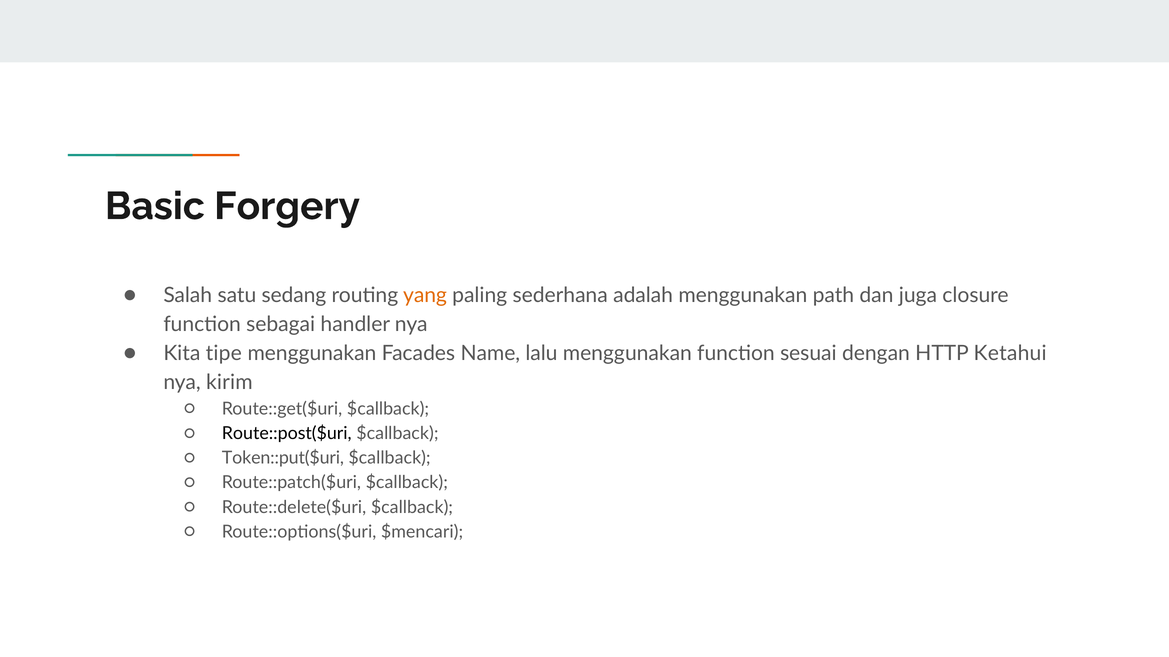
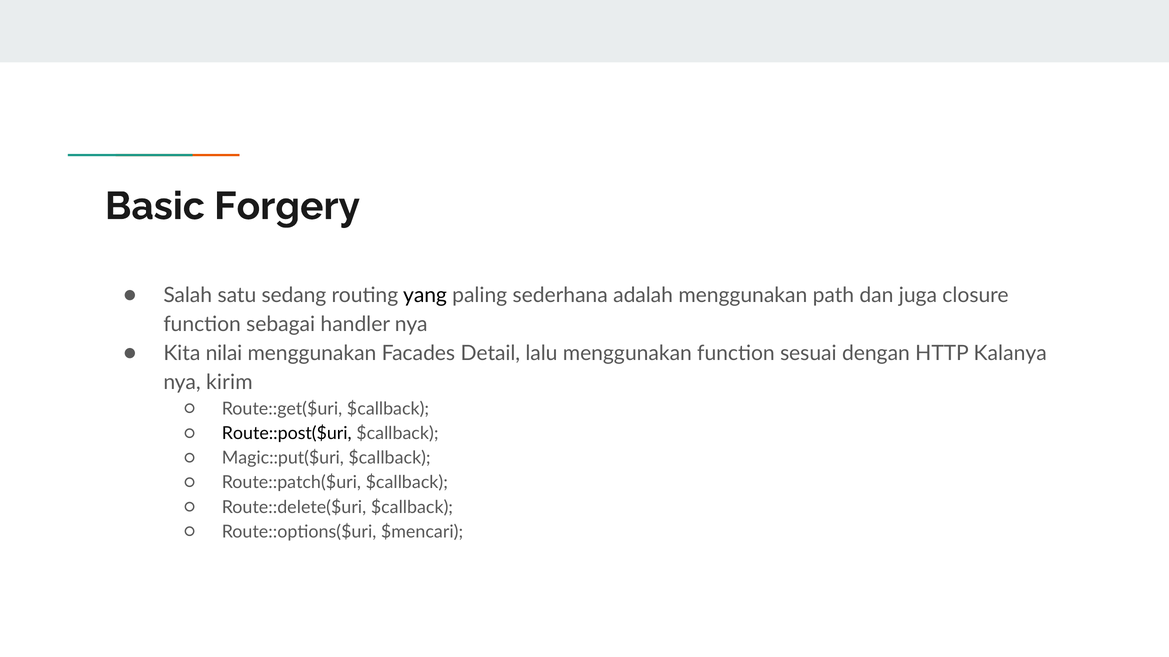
yang colour: orange -> black (425, 295)
tipe: tipe -> nilai (224, 354)
Name: Name -> Detail (490, 354)
Ketahui: Ketahui -> Kalanya (1010, 354)
Token::put($uri: Token::put($uri -> Magic::put($uri (283, 458)
